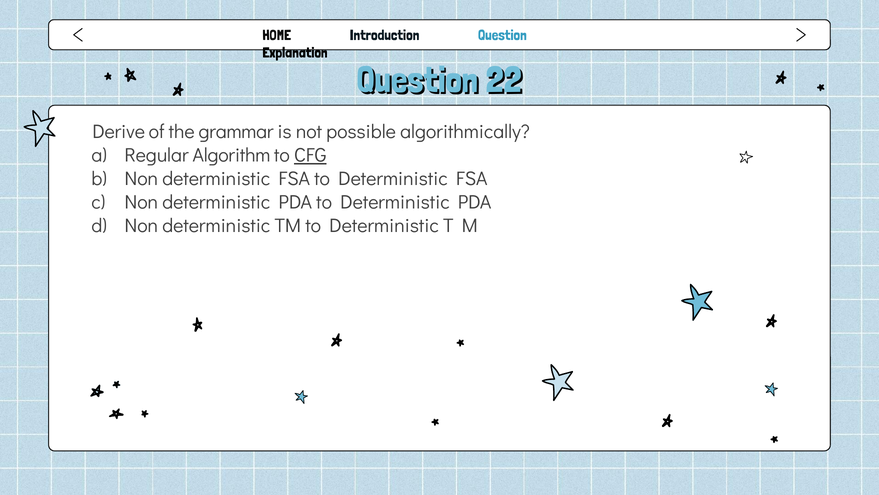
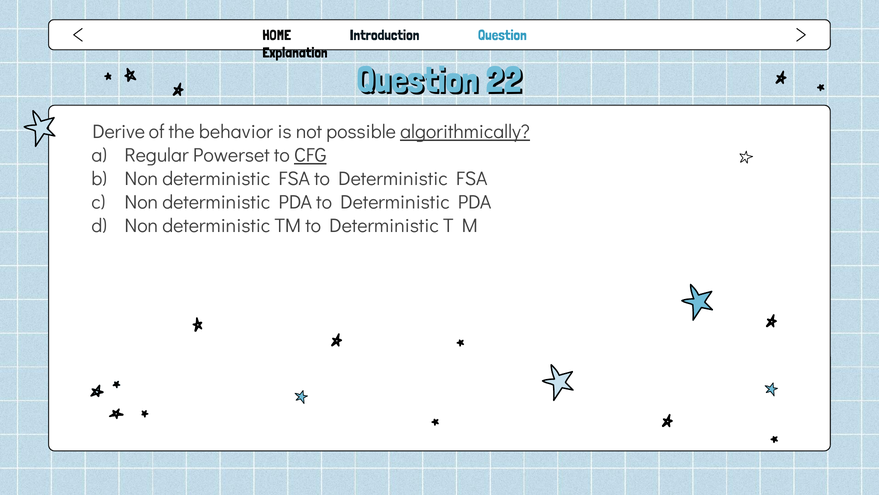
grammar: grammar -> behavior (236, 132)
algorithmically underline: none -> present (465, 132)
Algorithm: Algorithm -> Powerset (231, 155)
